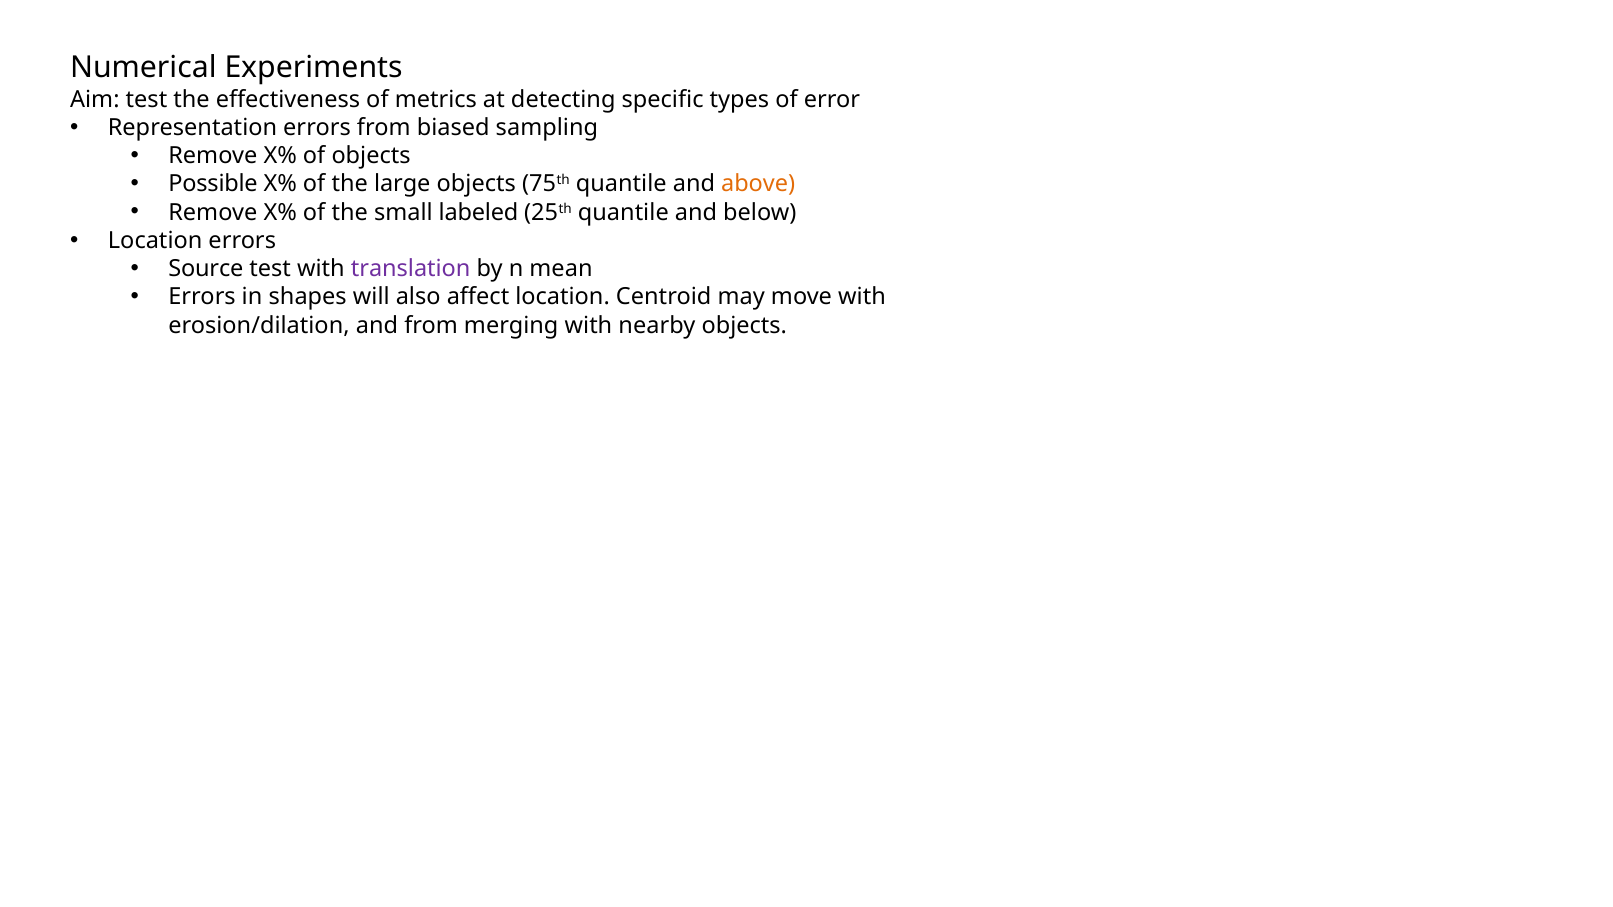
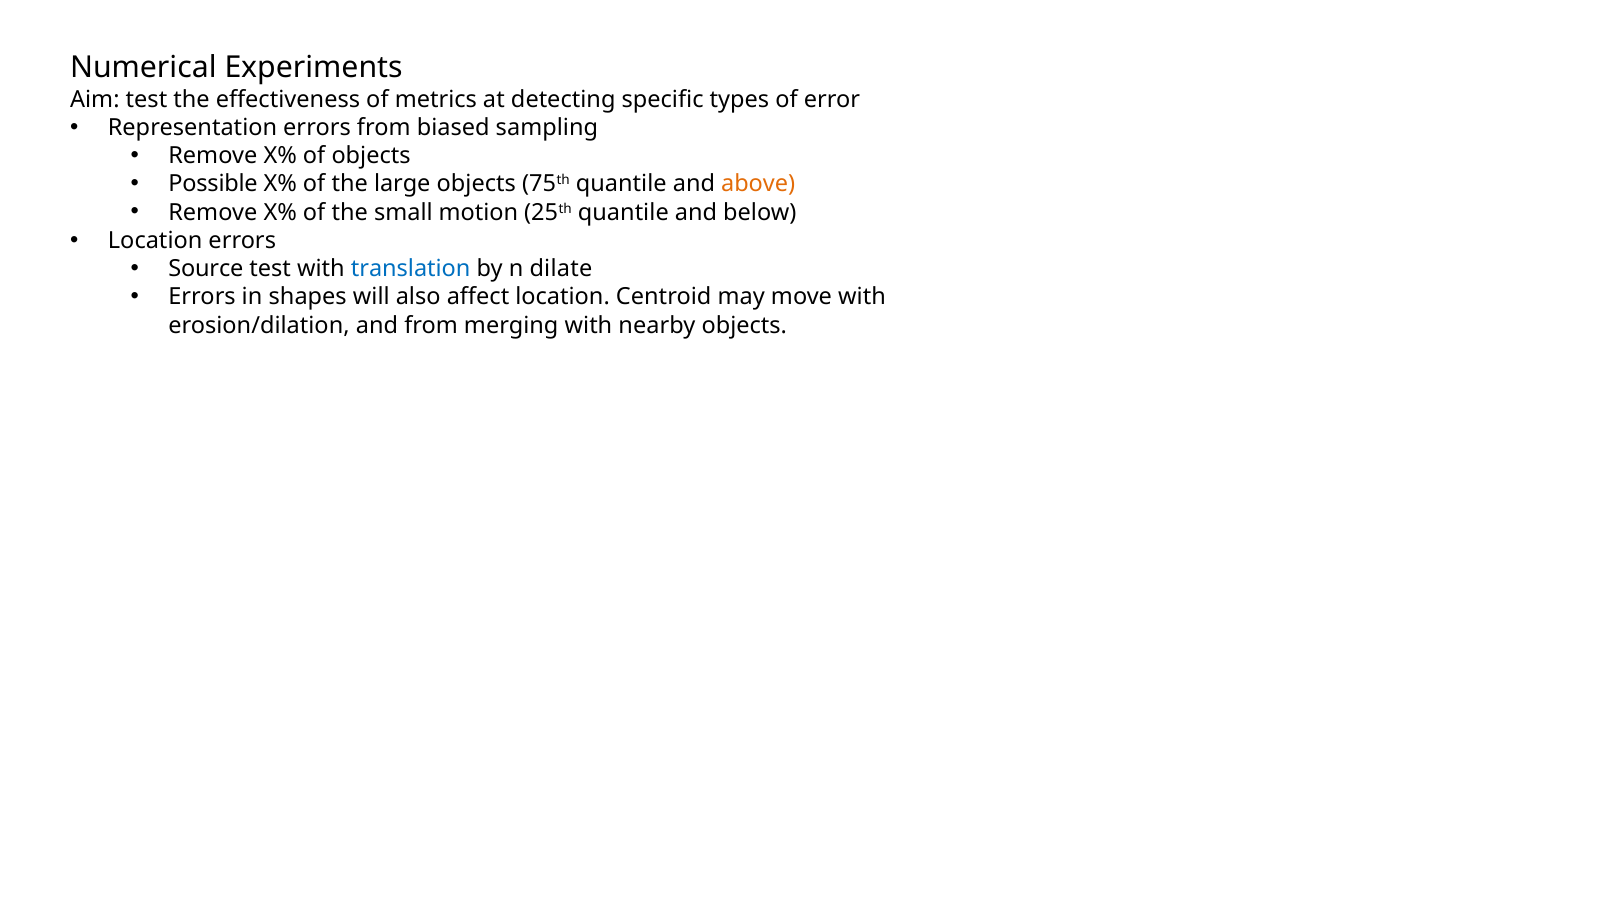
labeled: labeled -> motion (478, 212)
translation colour: purple -> blue (411, 269)
mean: mean -> dilate (561, 269)
